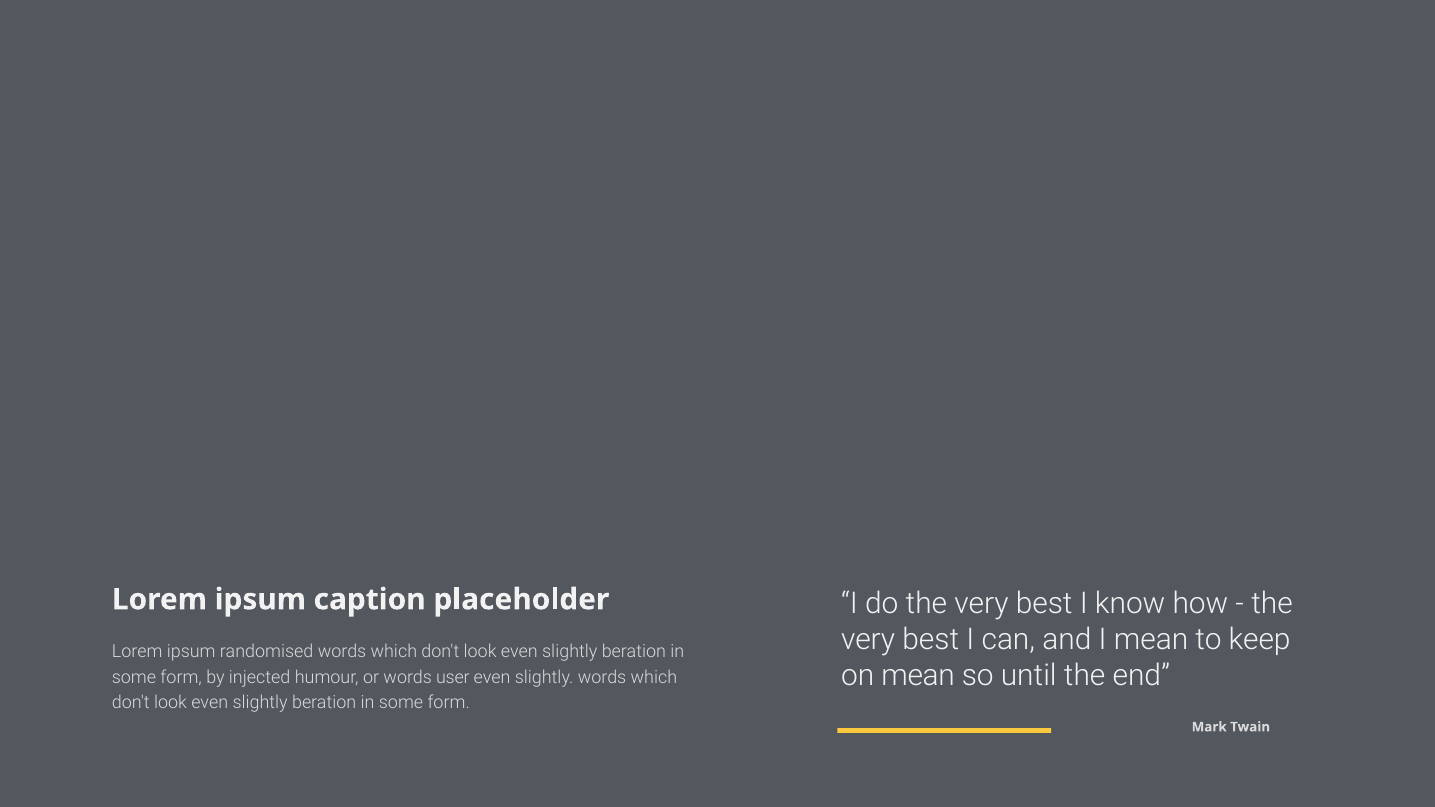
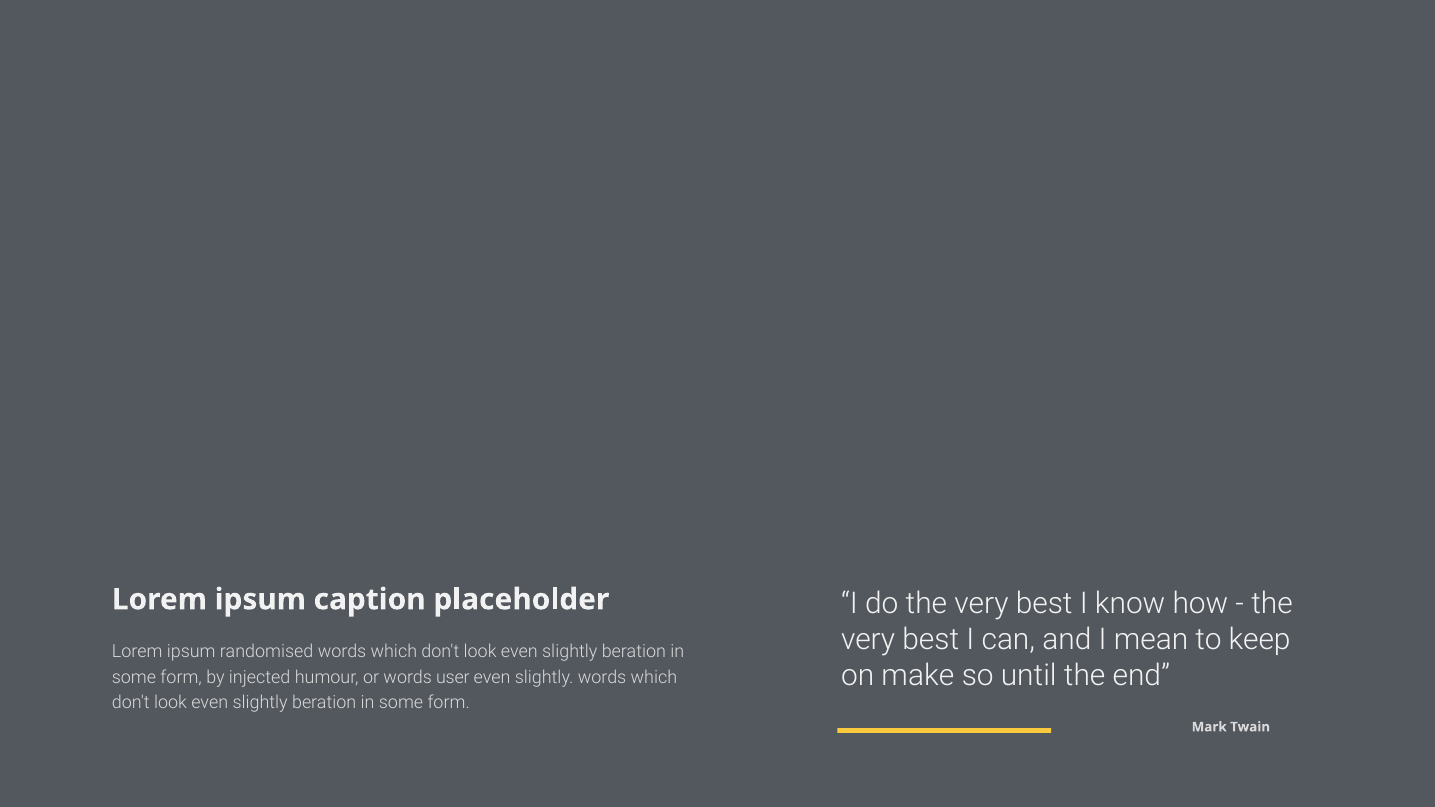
on mean: mean -> make (918, 676)
